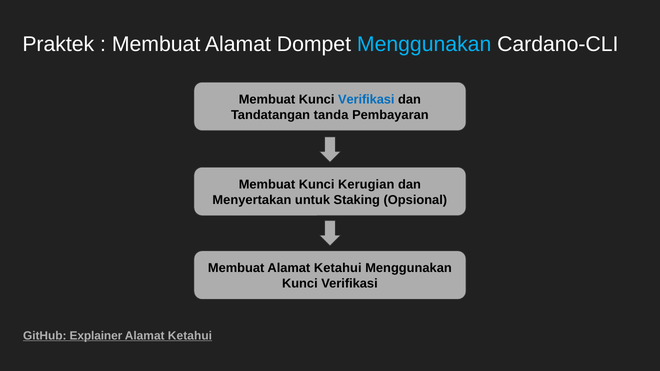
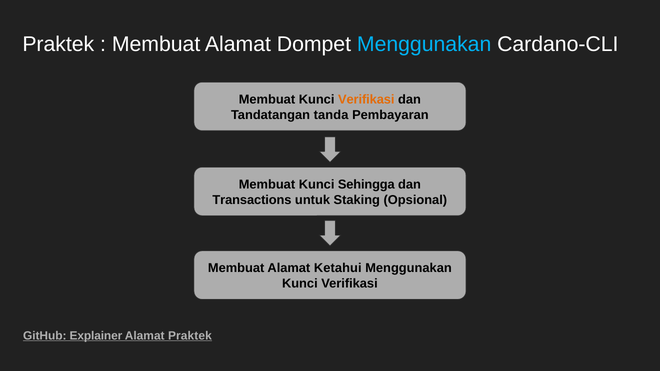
Verifikasi colour: blue -> orange (366, 100)
Kerugian: Kerugian -> Sehingga (366, 185)
Menyertakan: Menyertakan -> Transactions (252, 200)
Ketahui: Ketahui -> Praktek (190, 336)
